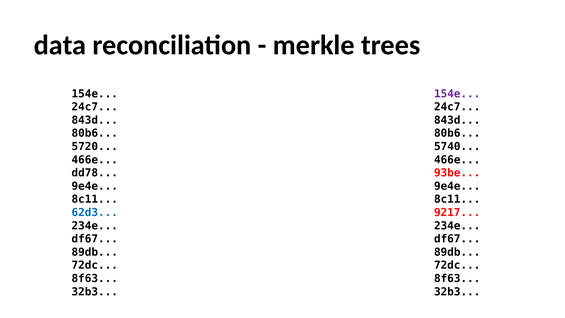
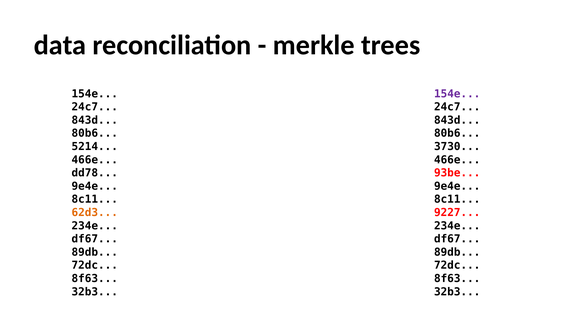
5720: 5720 -> 5214 (95, 146)
5740: 5740 -> 3730 (457, 146)
62d3 colour: blue -> orange (95, 212)
9217: 9217 -> 9227 (457, 212)
